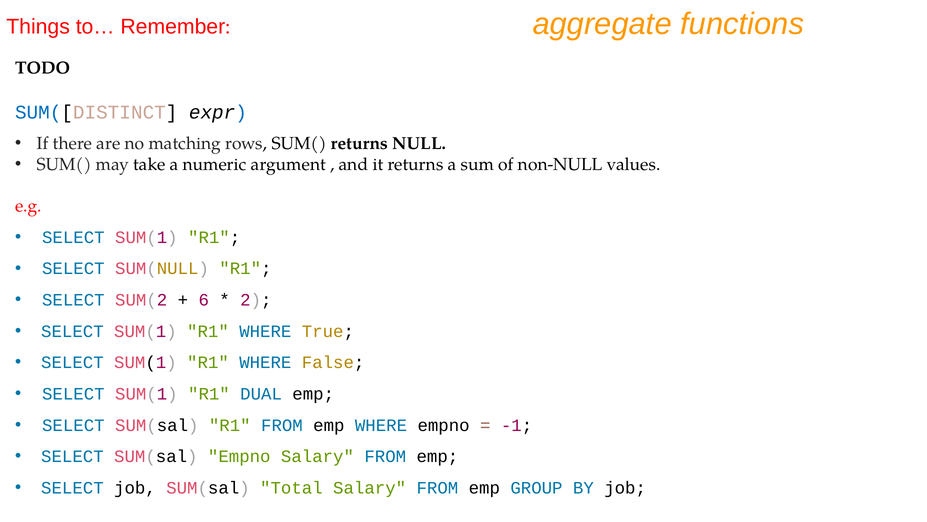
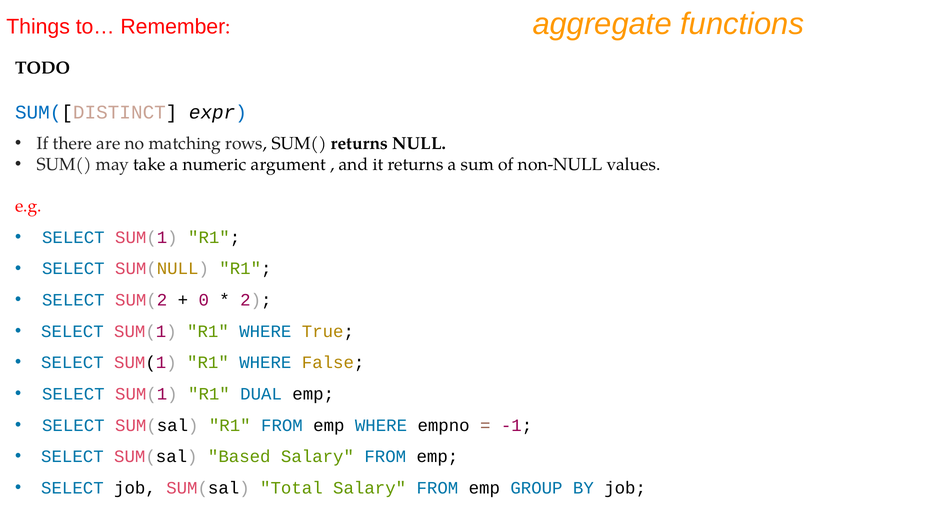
6: 6 -> 0 (204, 300)
SUM(sal Empno: Empno -> Based (239, 456)
